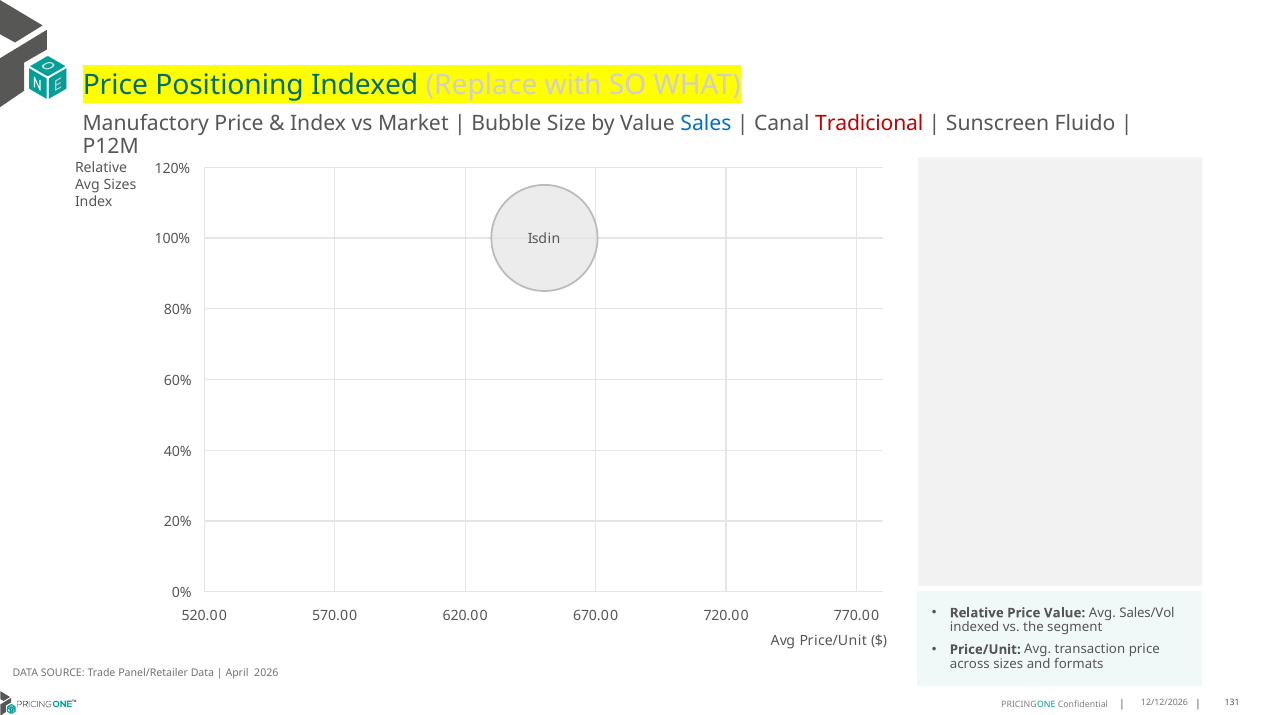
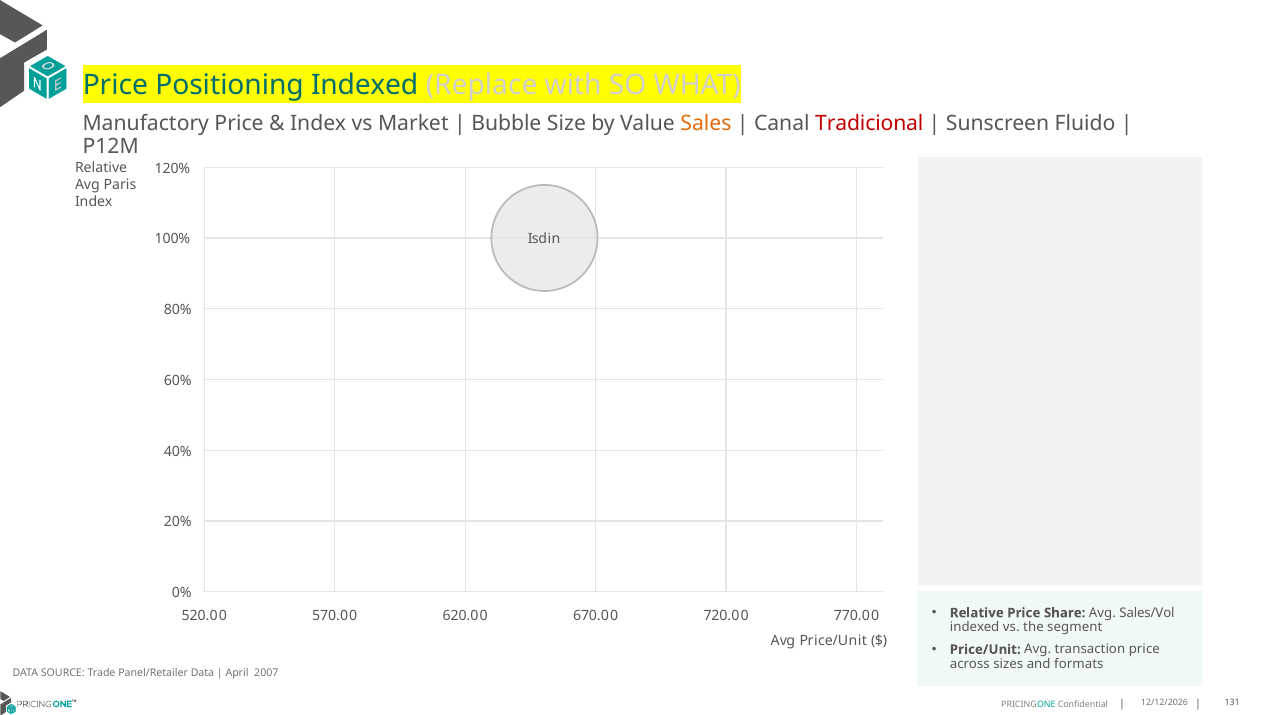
Sales colour: blue -> orange (706, 124)
Avg Sizes: Sizes -> Paris (120, 185)
Price Value: Value -> Share (1065, 613)
2026: 2026 -> 2007 (266, 673)
